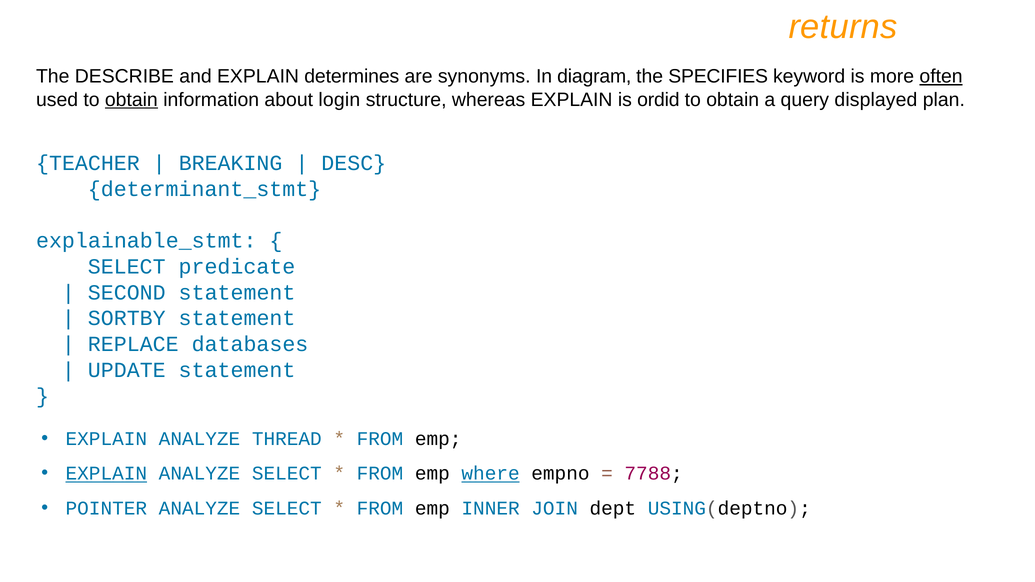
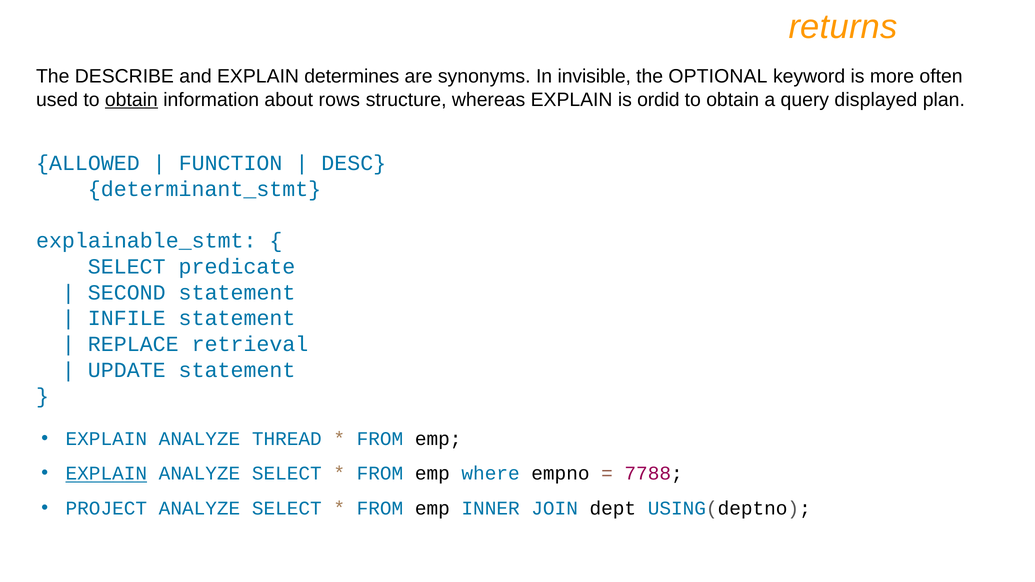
diagram: diagram -> invisible (594, 76)
SPECIFIES: SPECIFIES -> OPTIONAL (718, 76)
often underline: present -> none (941, 76)
login: login -> rows (339, 100)
TEACHER: TEACHER -> ALLOWED (88, 163)
BREAKING: BREAKING -> FUNCTION (231, 163)
SORTBY: SORTBY -> INFILE (127, 318)
databases: databases -> retrieval (250, 344)
where underline: present -> none (491, 474)
POINTER: POINTER -> PROJECT (106, 509)
